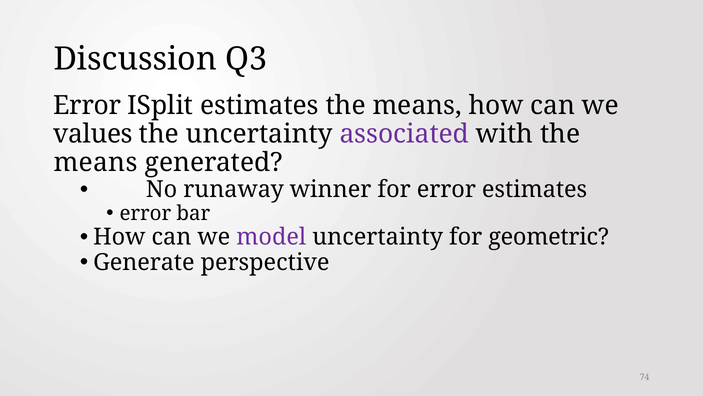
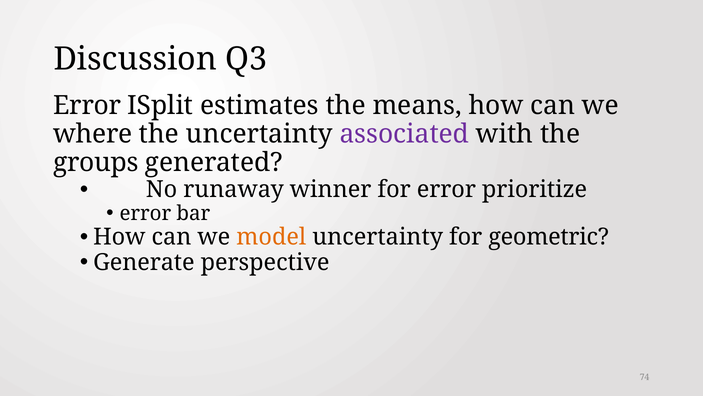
values: values -> where (93, 134)
means: means -> groups (96, 162)
error estimates: estimates -> prioritize (535, 189)
model colour: purple -> orange (271, 237)
